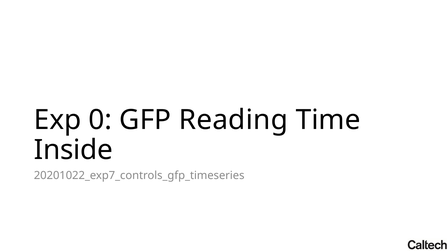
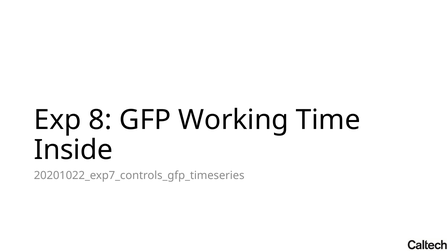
0: 0 -> 8 (100, 120)
Reading: Reading -> Working (234, 120)
